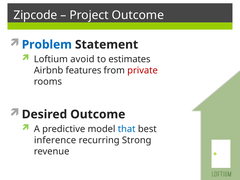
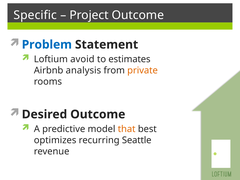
Zipcode: Zipcode -> Specific (35, 15)
features: features -> analysis (83, 70)
private colour: red -> orange (143, 70)
that colour: blue -> orange (127, 129)
inference: inference -> optimizes (55, 140)
Strong: Strong -> Seattle (137, 140)
